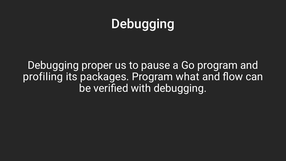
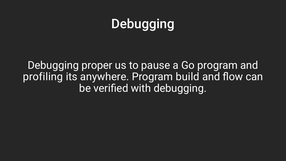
packages: packages -> anywhere (105, 77)
what: what -> build (188, 77)
